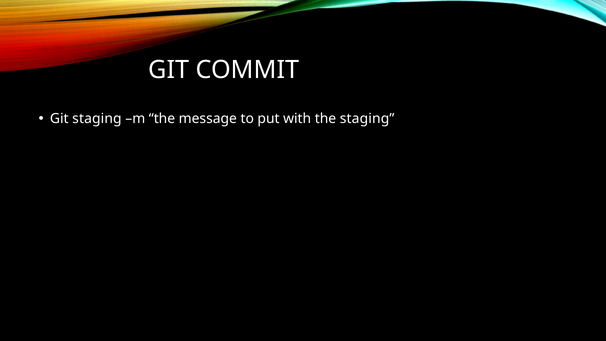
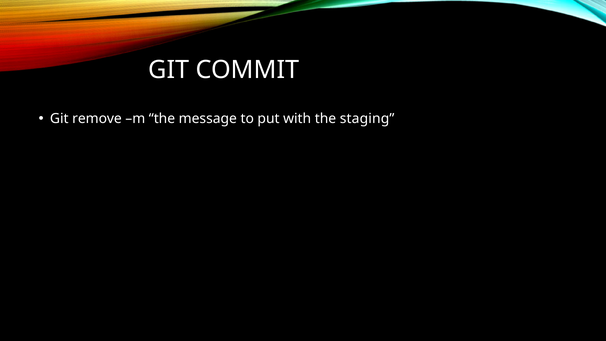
Git staging: staging -> remove (97, 119)
